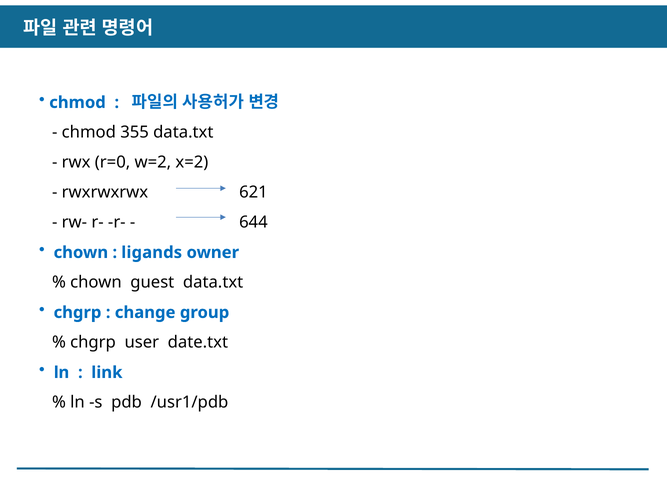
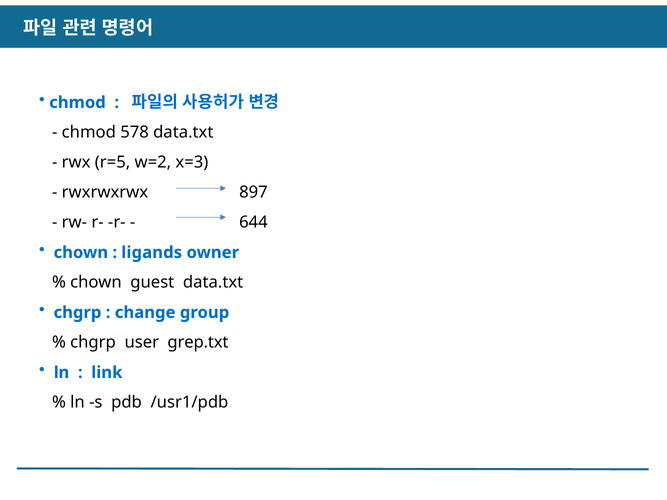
355: 355 -> 578 (135, 133)
r=0: r=0 -> r=5 (113, 163)
x=2: x=2 -> x=3 (192, 163)
621: 621 -> 897 (253, 193)
date.txt: date.txt -> grep.txt (198, 343)
